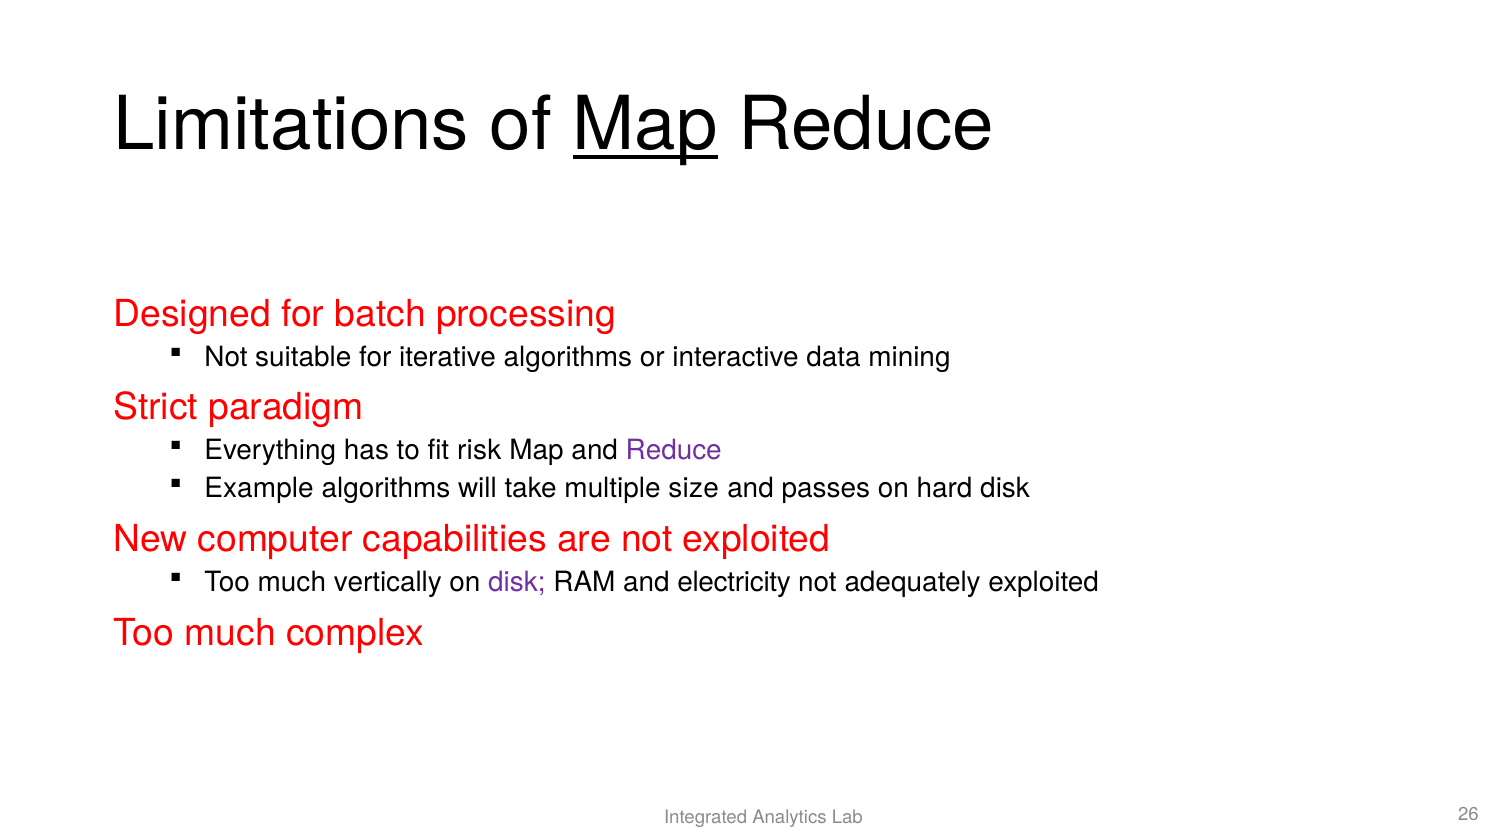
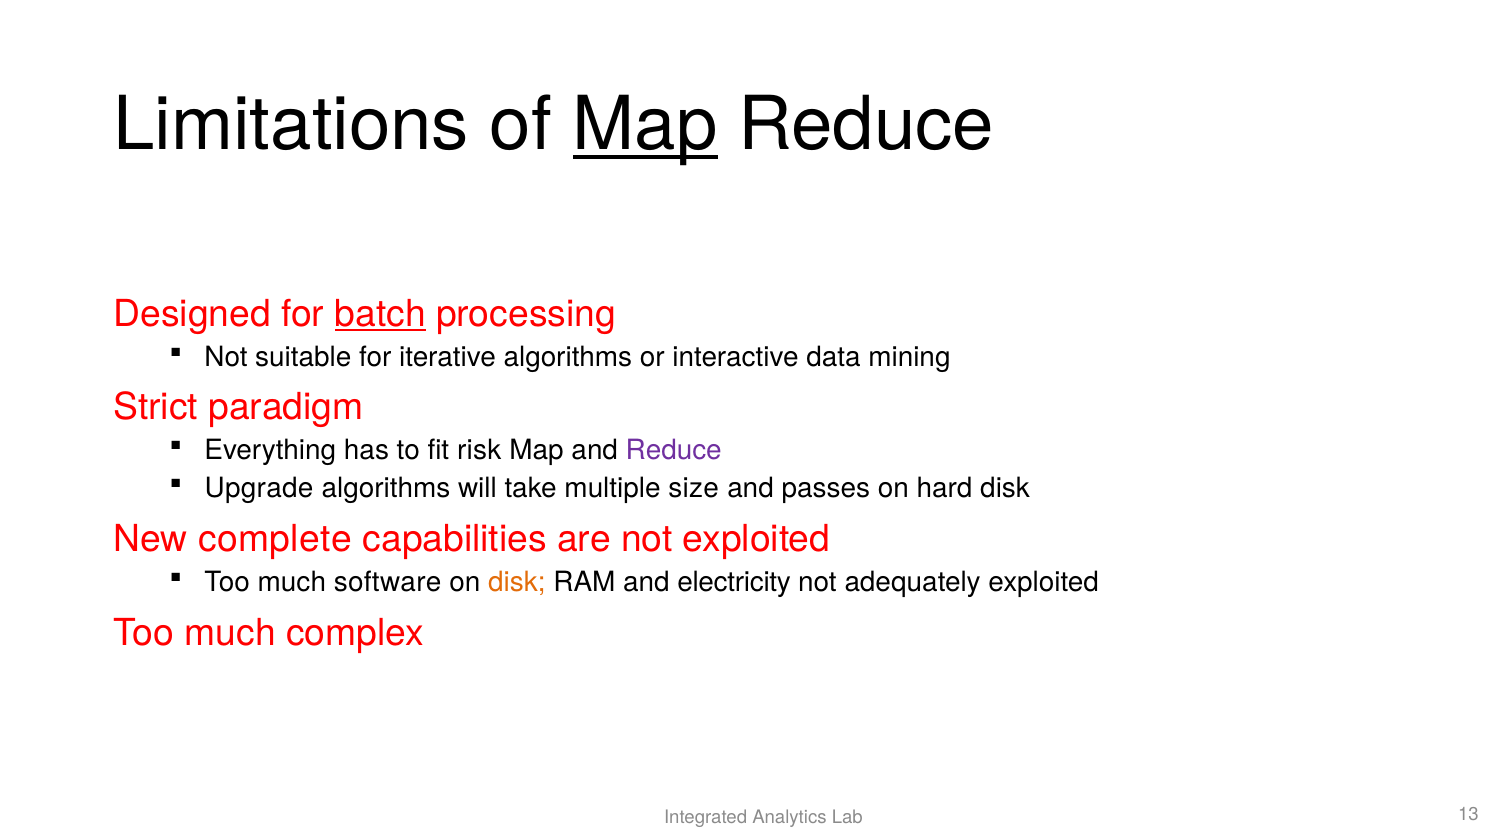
batch underline: none -> present (380, 314)
Example: Example -> Upgrade (259, 489)
computer: computer -> complete (275, 539)
vertically: vertically -> software (388, 582)
disk colour: purple -> orange (517, 582)
26: 26 -> 13 (1468, 815)
